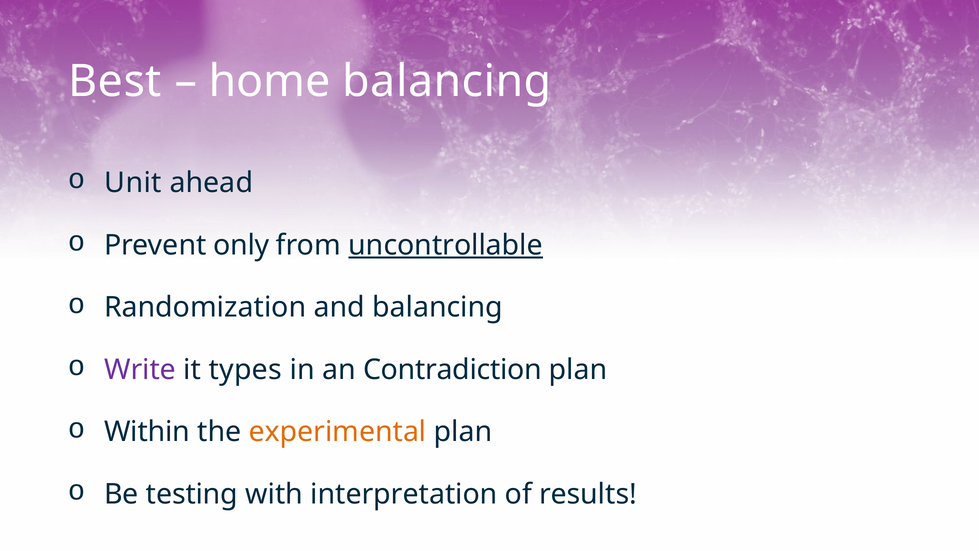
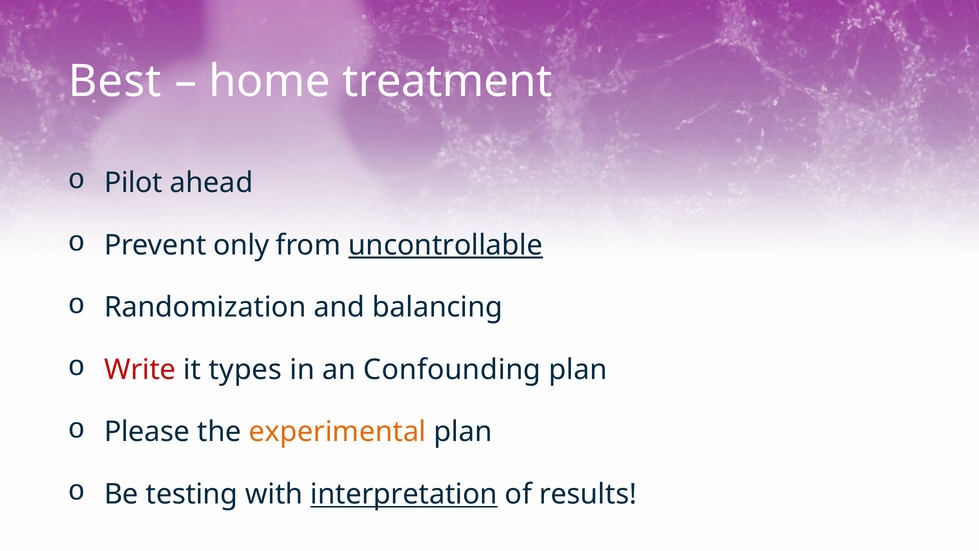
home balancing: balancing -> treatment (447, 82)
Unit: Unit -> Pilot (133, 183)
Write colour: purple -> red (140, 370)
Contradiction: Contradiction -> Confounding (452, 370)
Within: Within -> Please (147, 432)
interpretation underline: none -> present (404, 494)
